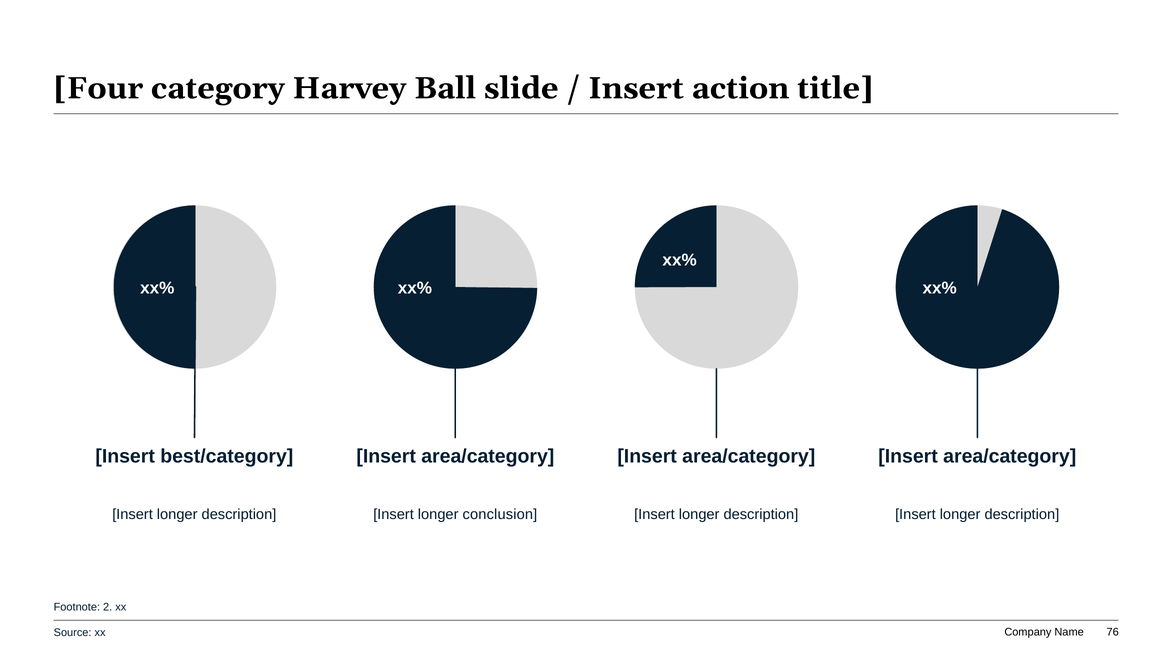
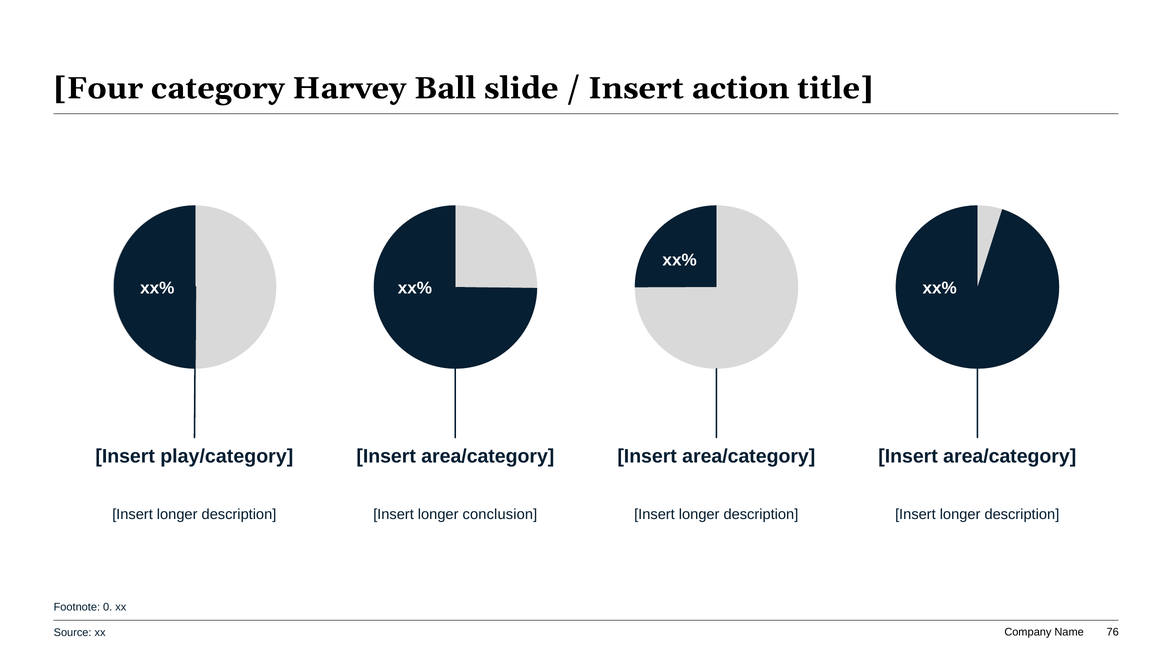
best/category: best/category -> play/category (227, 457)
2: 2 -> 0 (108, 607)
